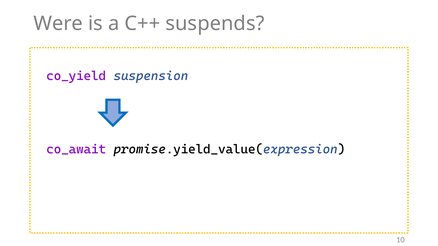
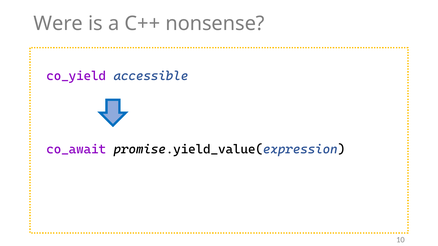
suspends: suspends -> nonsense (215, 24)
suspension: suspension -> accessible (151, 76)
